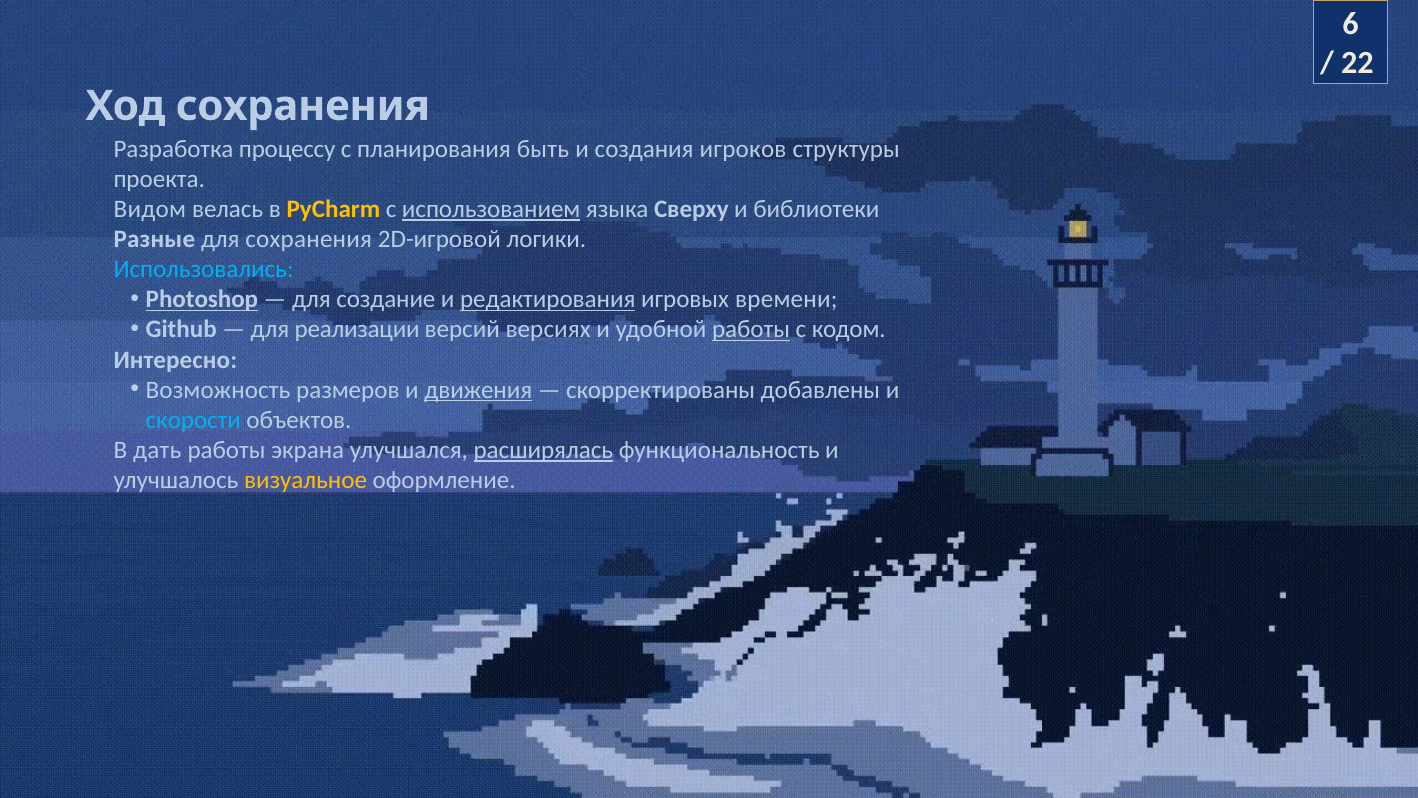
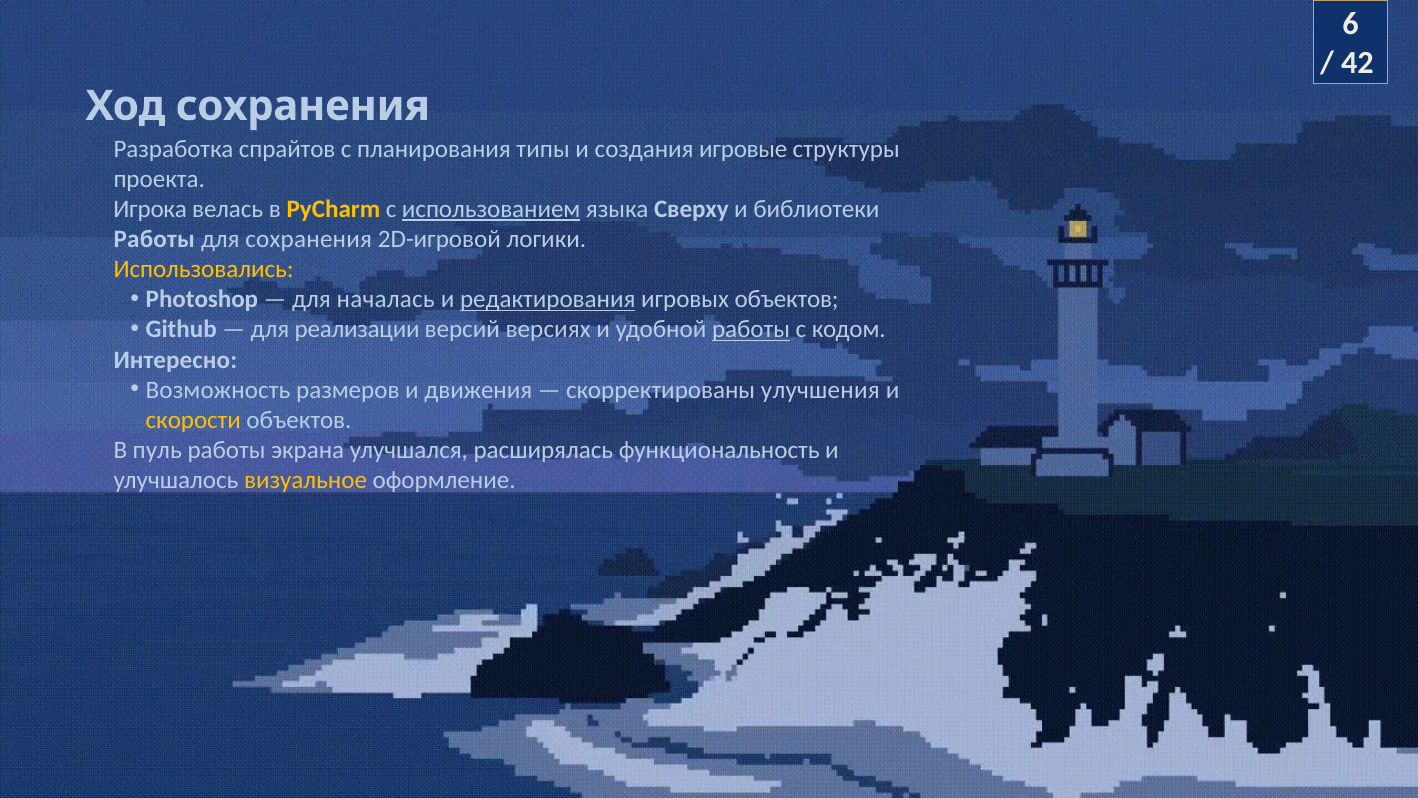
22: 22 -> 42 (1357, 63)
процессу: процессу -> спрайтов (287, 149)
быть: быть -> типы (543, 149)
игроков: игроков -> игровые (743, 149)
Видом: Видом -> Игрока (150, 209)
Разные: Разные -> Работы (154, 239)
Использовались colour: light blue -> yellow (204, 269)
Photoshop underline: present -> none (202, 299)
создание: создание -> началась (386, 299)
игровых времени: времени -> объектов (787, 299)
движения underline: present -> none (478, 390)
добавлены: добавлены -> улучшения (820, 390)
скорости colour: light blue -> yellow (193, 420)
дать: дать -> пуль (157, 450)
расширялась underline: present -> none (543, 450)
